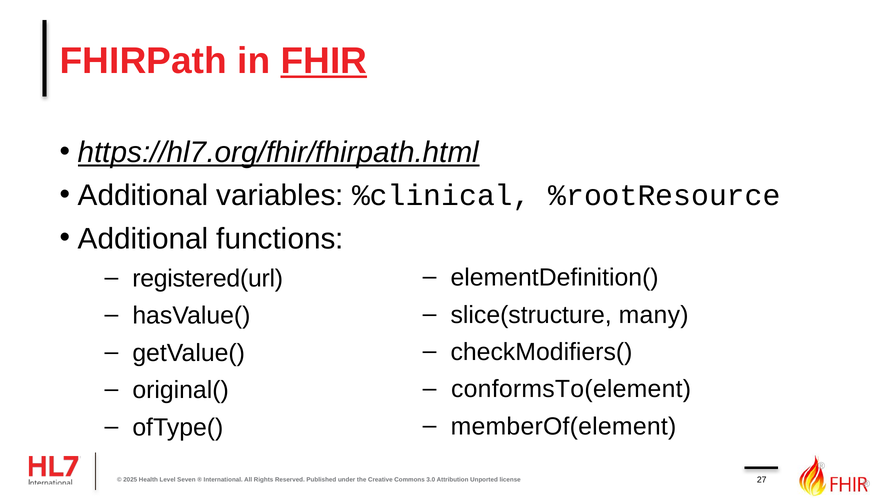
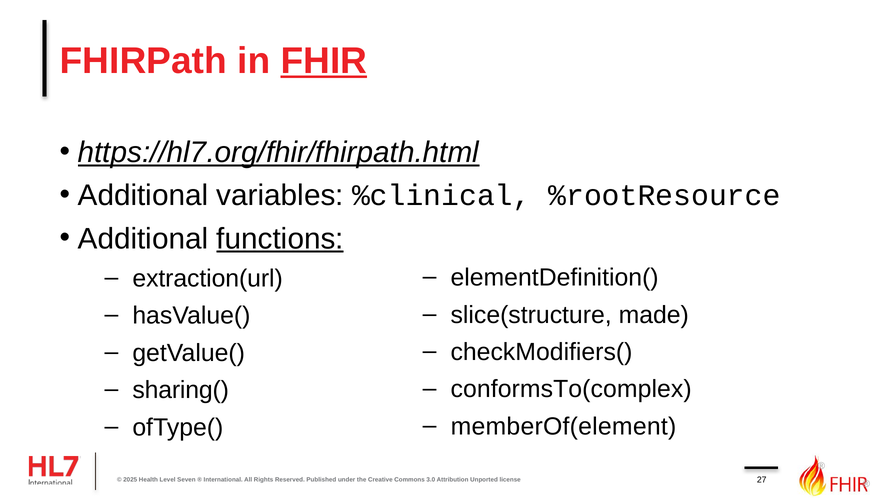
functions underline: none -> present (280, 239)
registered(url: registered(url -> extraction(url (208, 278)
many: many -> made (654, 315)
conformsTo(element: conformsTo(element -> conformsTo(complex (571, 389)
original(: original( -> sharing( (181, 390)
